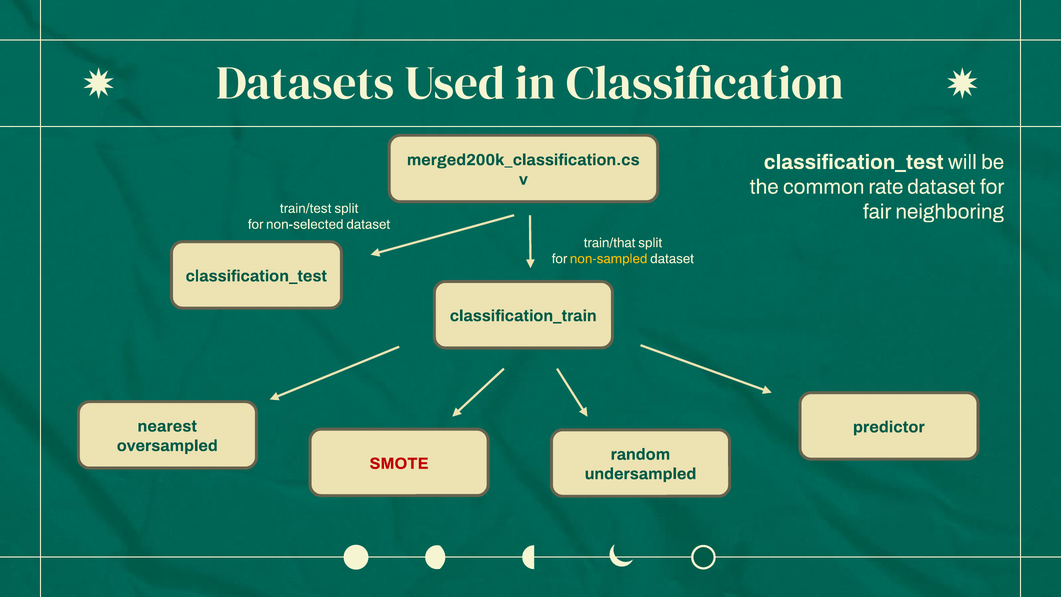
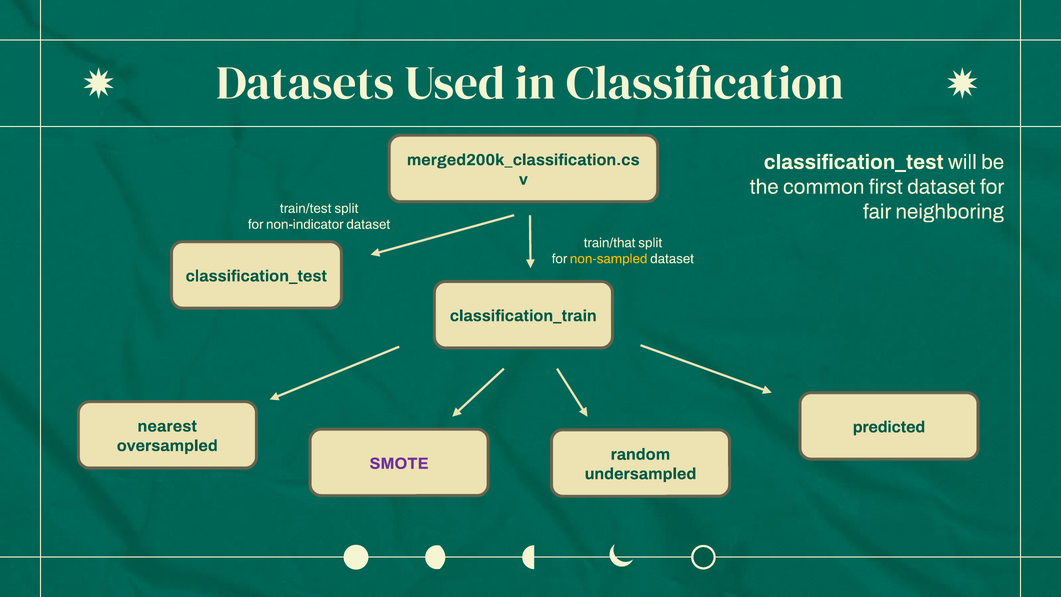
rate: rate -> first (886, 187)
non-selected: non-selected -> non-indicator (305, 224)
predictor: predictor -> predicted (889, 427)
SMOTE colour: red -> purple (399, 463)
